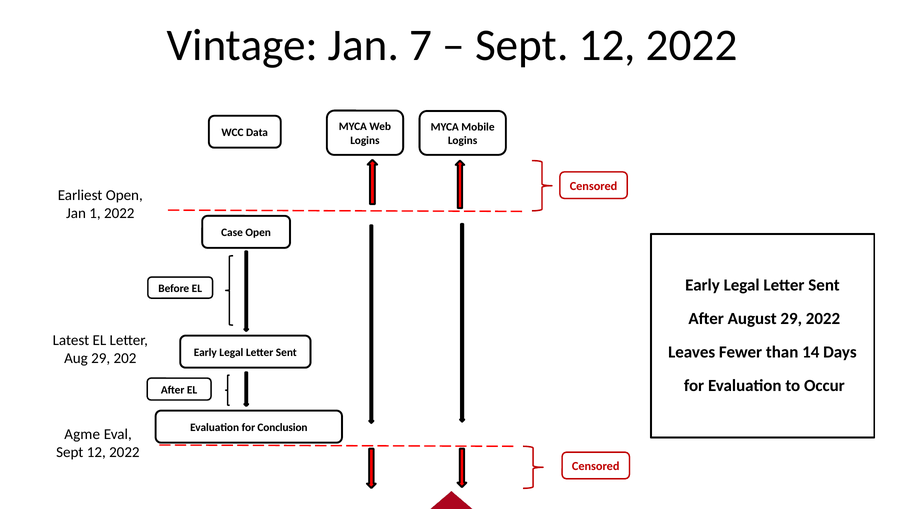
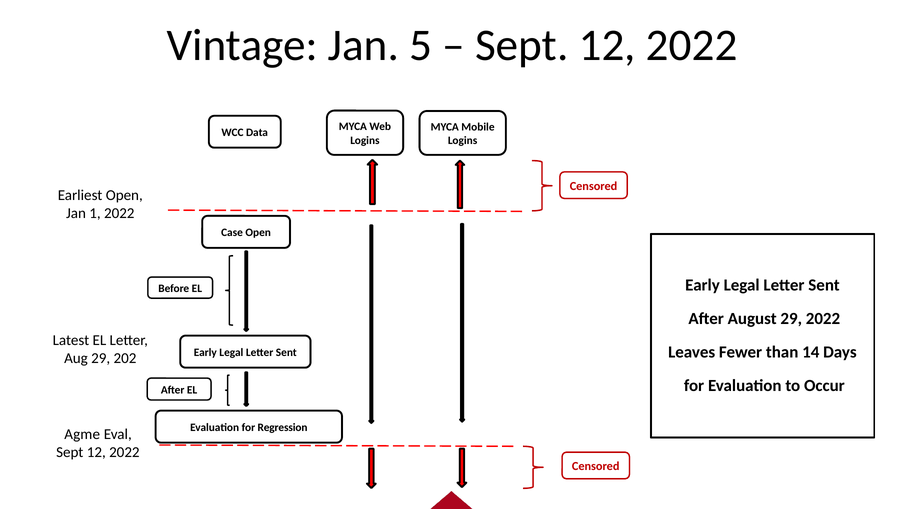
7: 7 -> 5 (421, 45)
Conclusion: Conclusion -> Regression (283, 427)
